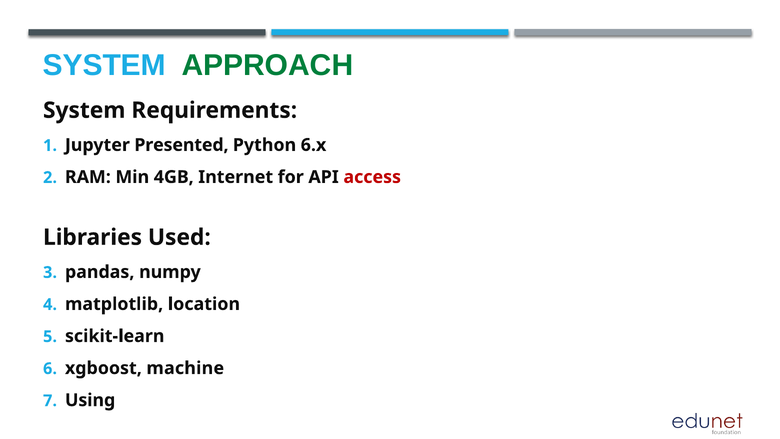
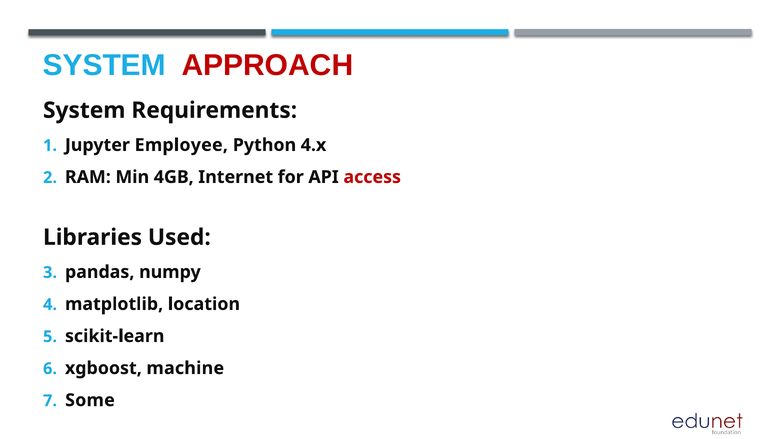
APPROACH colour: green -> red (267, 65)
Presented: Presented -> Employee (181, 145)
6.x: 6.x -> 4.x (314, 145)
Using: Using -> Some (90, 400)
